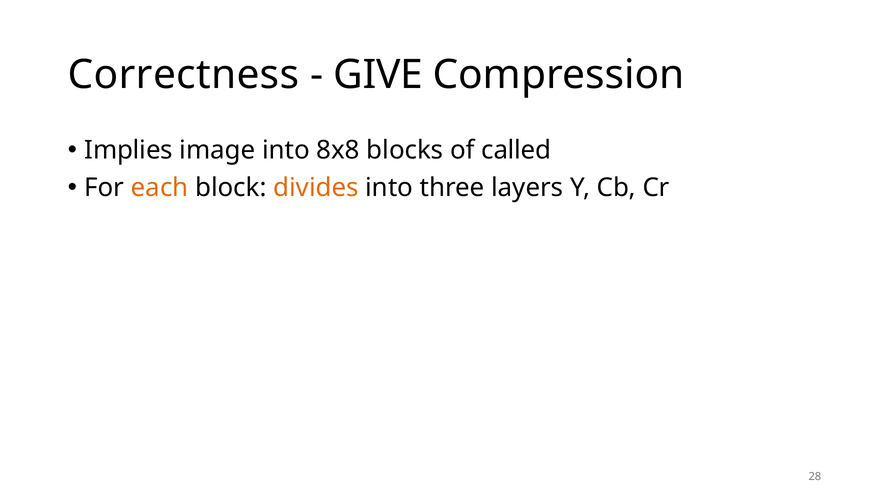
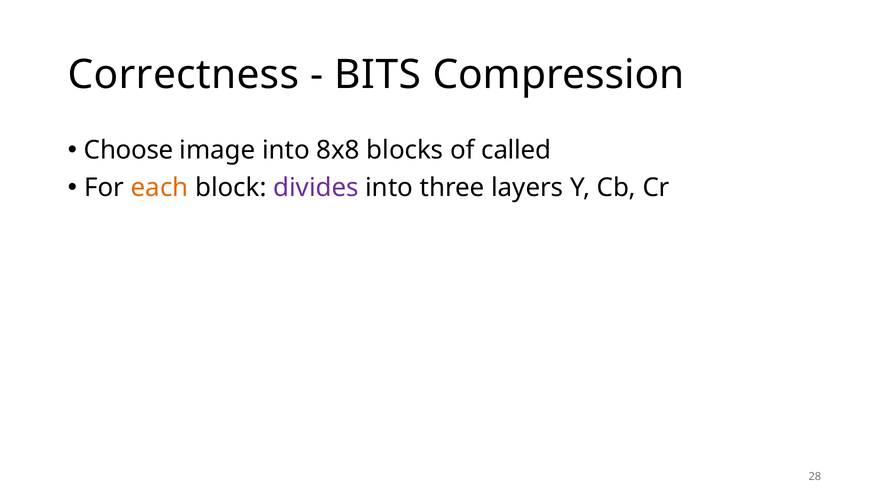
GIVE: GIVE -> BITS (378, 75)
Implies: Implies -> Choose (129, 150)
divides colour: orange -> purple (316, 188)
